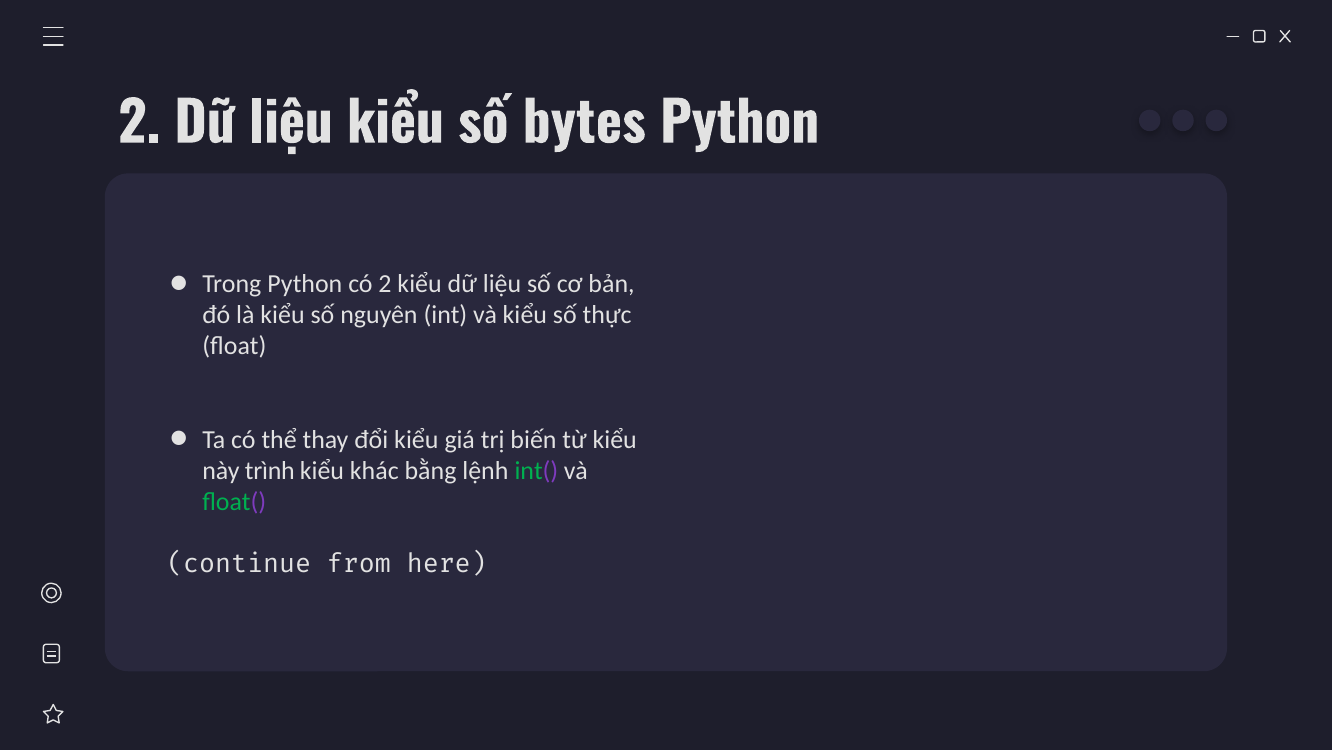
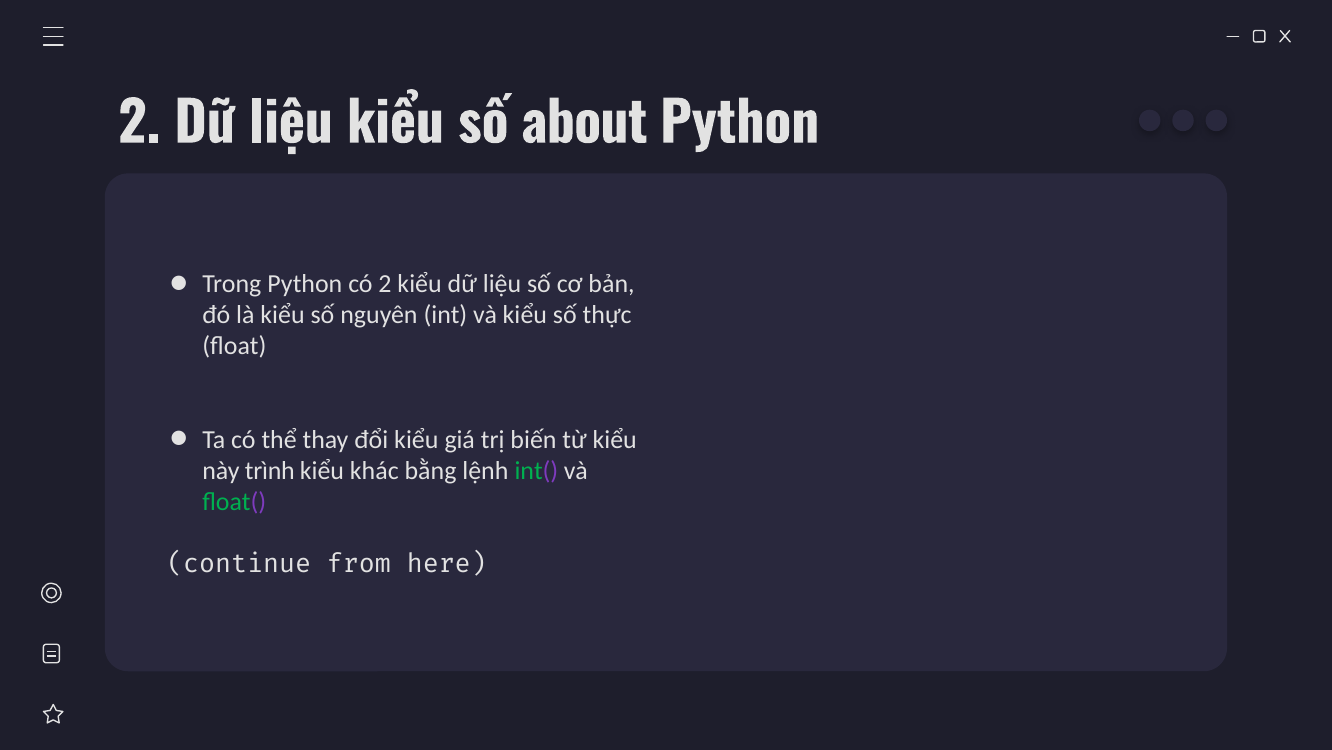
bytes: bytes -> about (585, 124)
